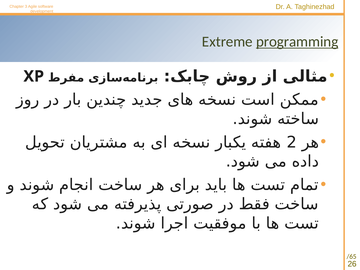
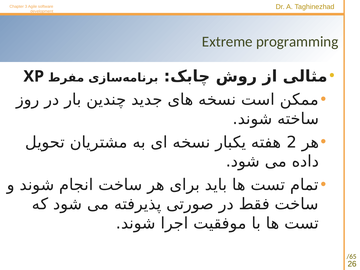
programming underline: present -> none (297, 42)
